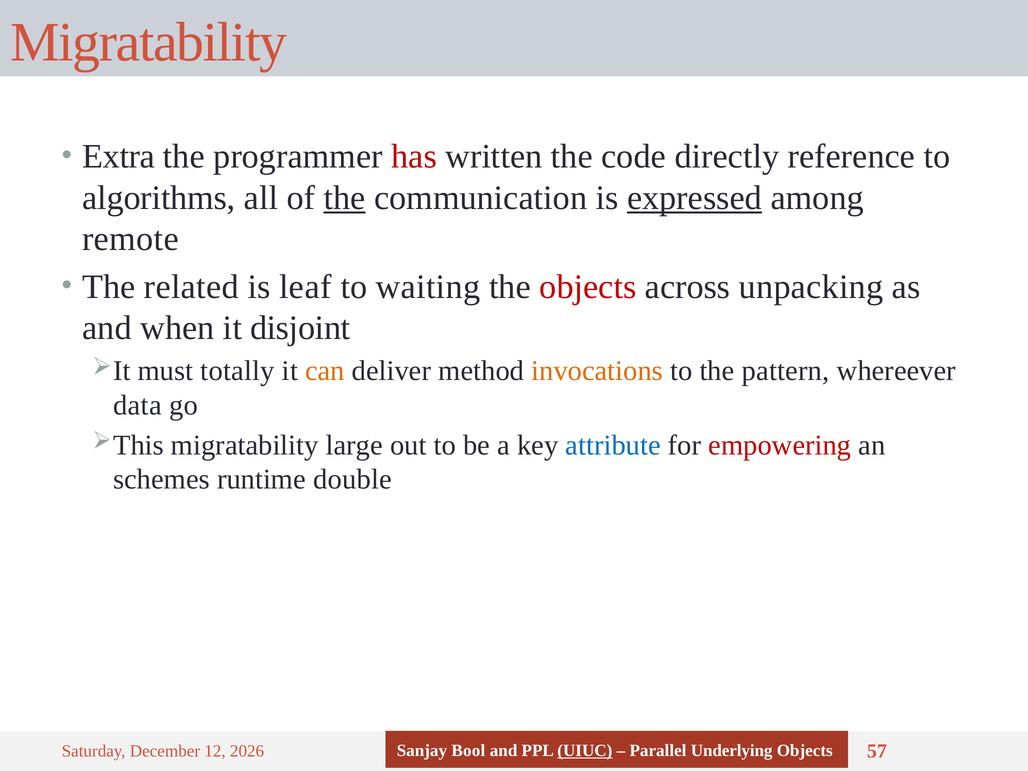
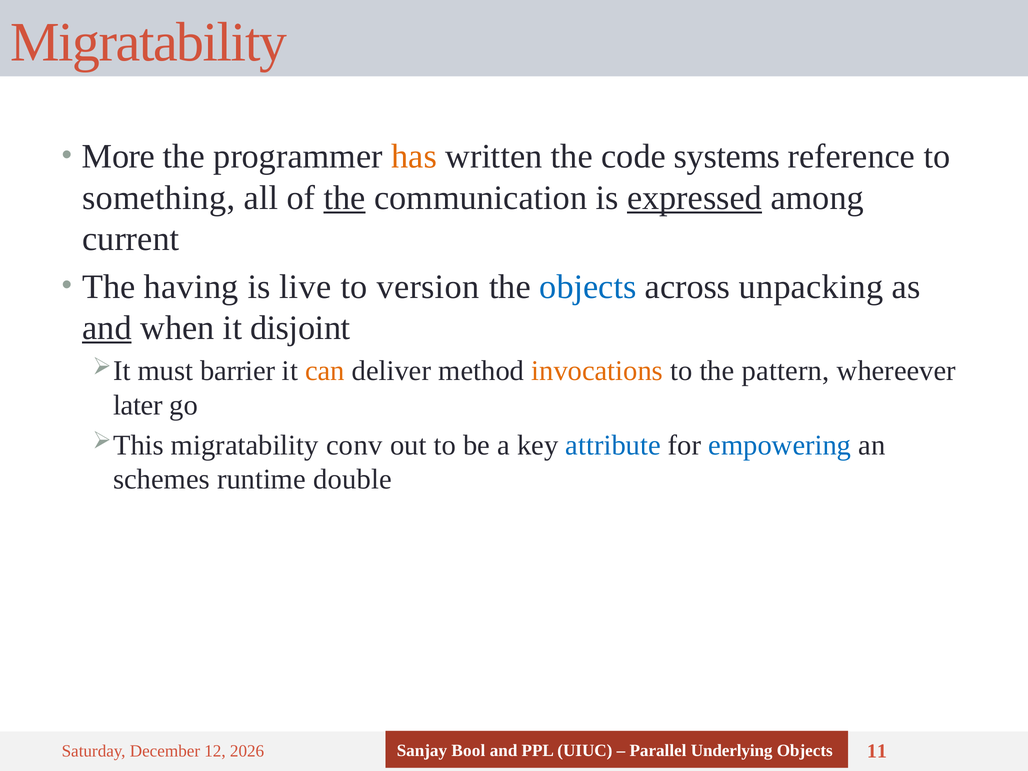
Extra: Extra -> More (119, 157)
has colour: red -> orange (414, 157)
directly: directly -> systems (727, 157)
algorithms: algorithms -> something (159, 198)
remote: remote -> current (131, 239)
related: related -> having (191, 287)
leaf: leaf -> live (305, 287)
waiting: waiting -> version (428, 287)
objects colour: red -> blue (588, 287)
and underline: none -> present (107, 328)
totally: totally -> barrier (238, 371)
data: data -> later (138, 405)
large: large -> conv (354, 445)
empowering colour: red -> blue (780, 445)
UIUC underline: present -> none (585, 750)
57: 57 -> 11 (877, 751)
